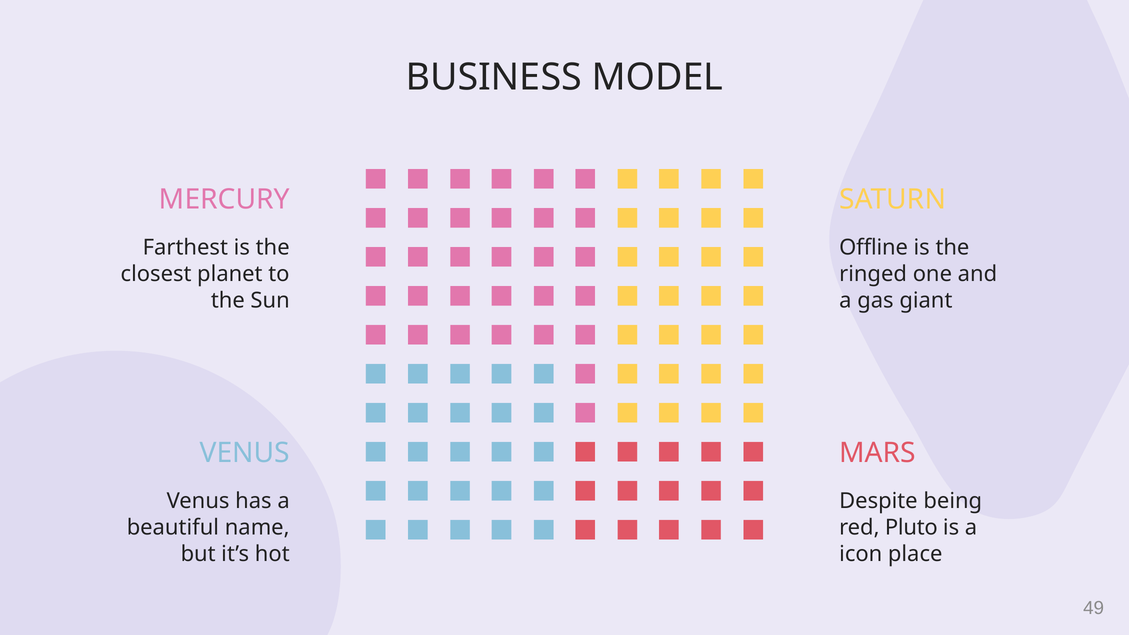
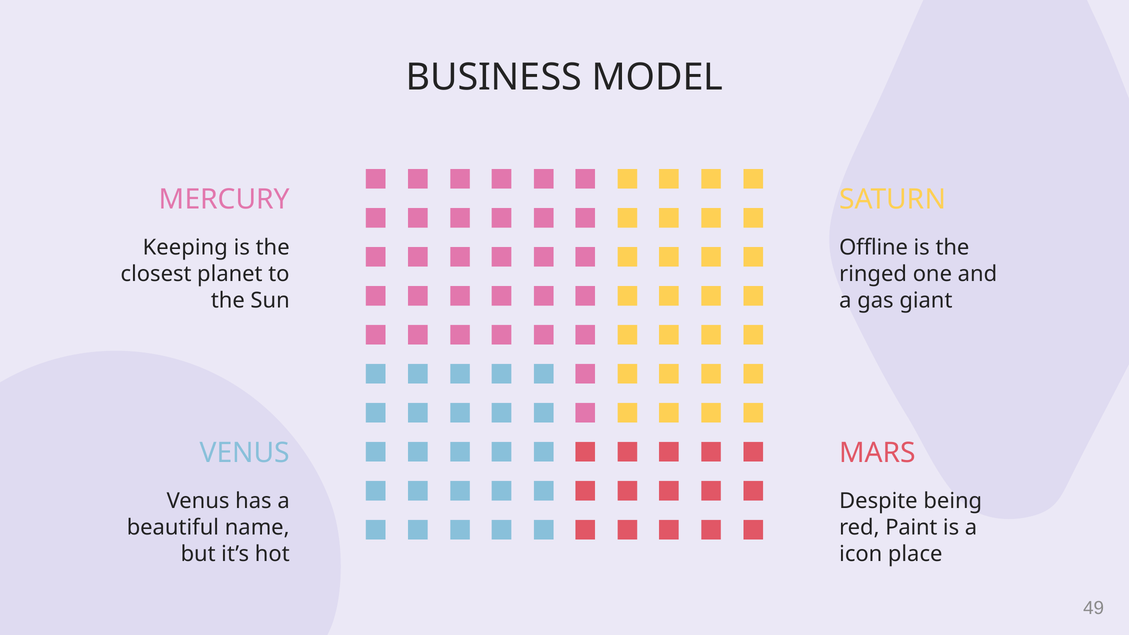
Farthest: Farthest -> Keeping (185, 248)
Pluto: Pluto -> Paint (911, 528)
